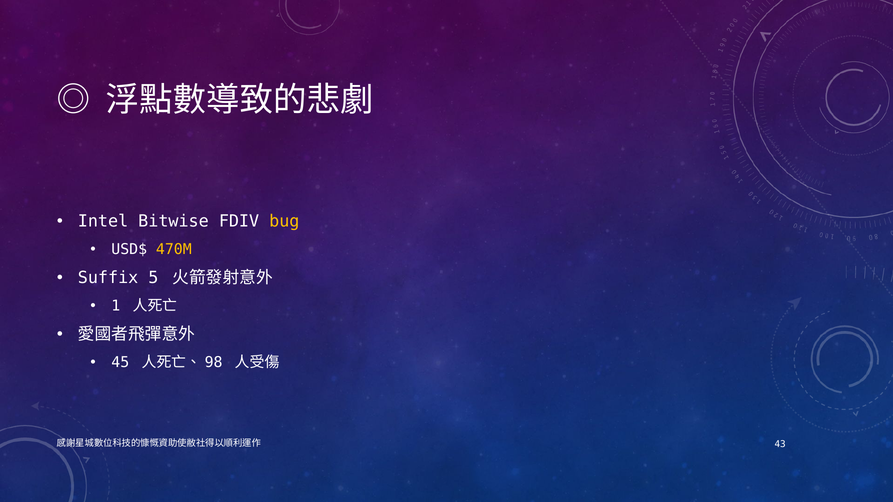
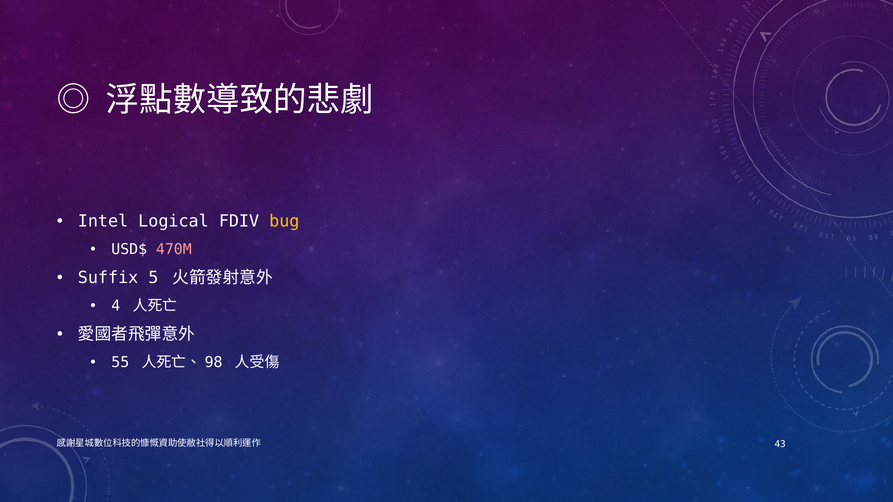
Bitwise: Bitwise -> Logical (174, 222)
470M colour: yellow -> pink (174, 250)
1: 1 -> 4 (116, 306)
45: 45 -> 55 (120, 363)
